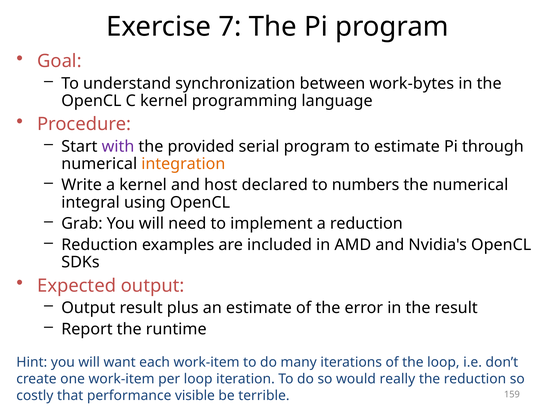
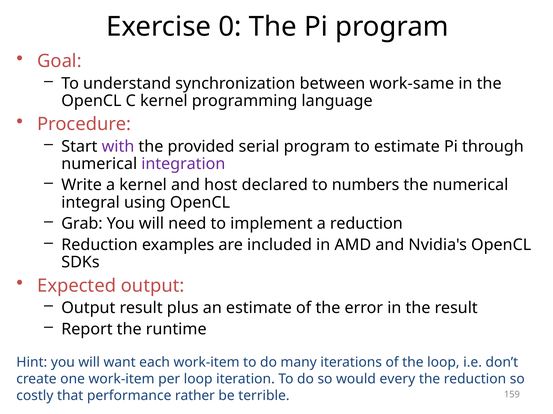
7: 7 -> 0 (230, 27)
work-bytes: work-bytes -> work-same (412, 84)
integration colour: orange -> purple (183, 164)
really: really -> every (397, 380)
visible: visible -> rather (195, 396)
